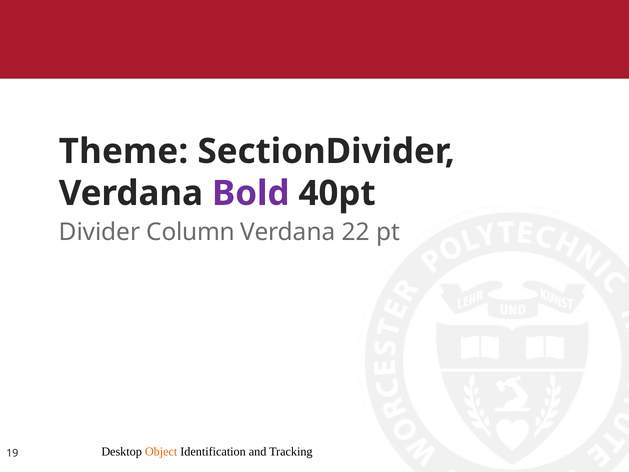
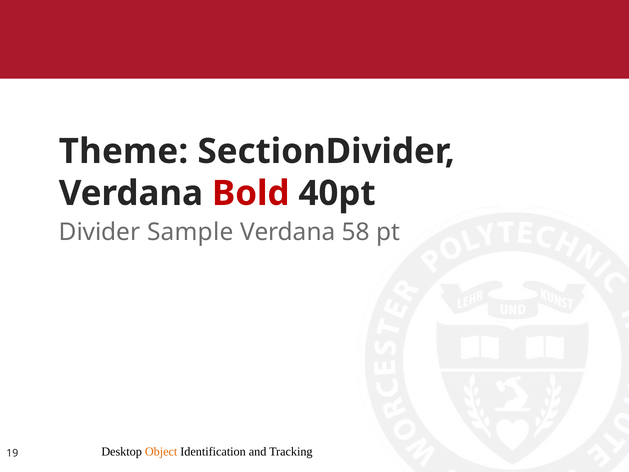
Bold colour: purple -> red (251, 193)
Column: Column -> Sample (190, 232)
22: 22 -> 58 (356, 232)
